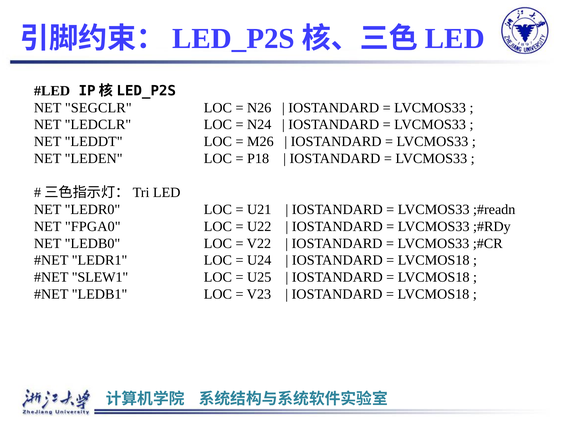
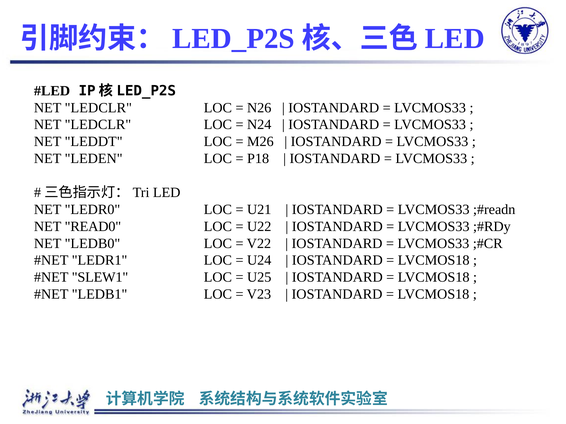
SEGCLR: SEGCLR -> LEDCLR (98, 108)
FPGA0: FPGA0 -> READ0 (93, 227)
